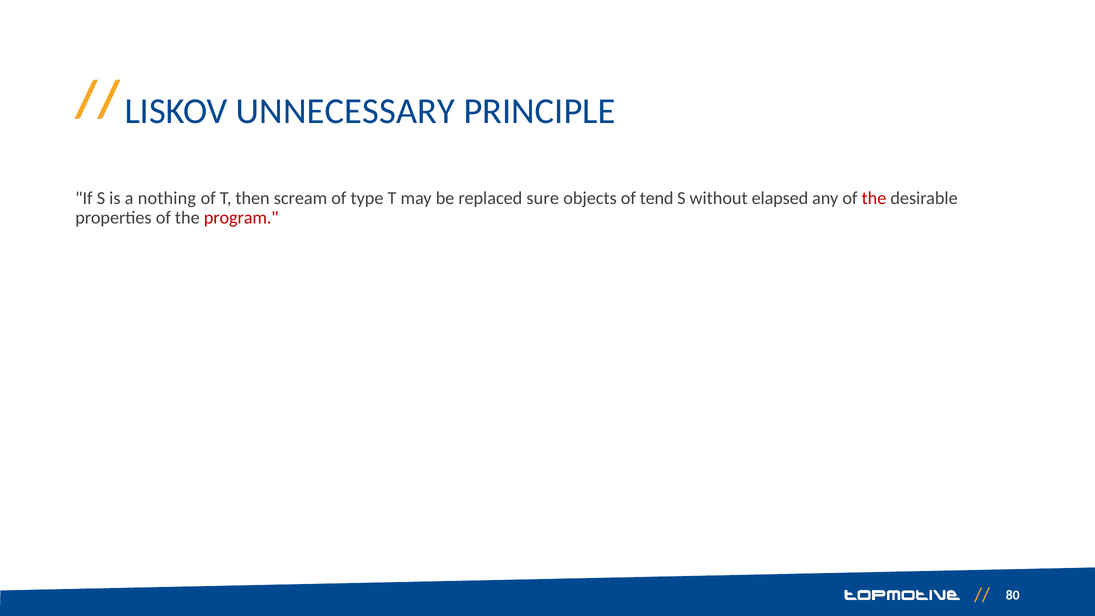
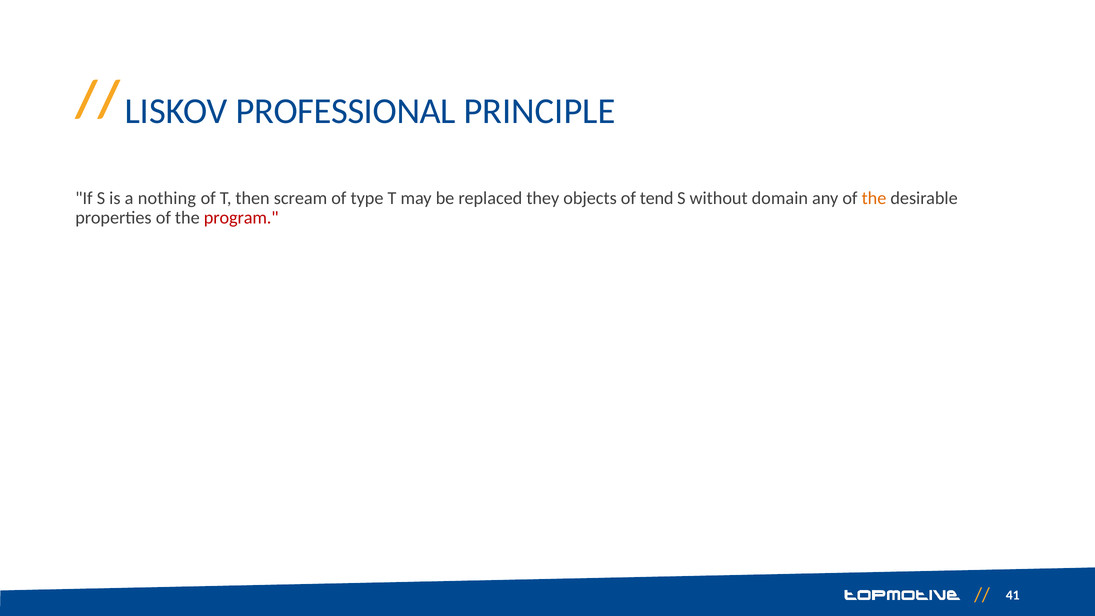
UNNECESSARY: UNNECESSARY -> PROFESSIONAL (346, 111)
sure: sure -> they (543, 198)
elapsed: elapsed -> domain (780, 198)
the colour: red -> orange (874, 198)
80: 80 -> 41 (1013, 595)
